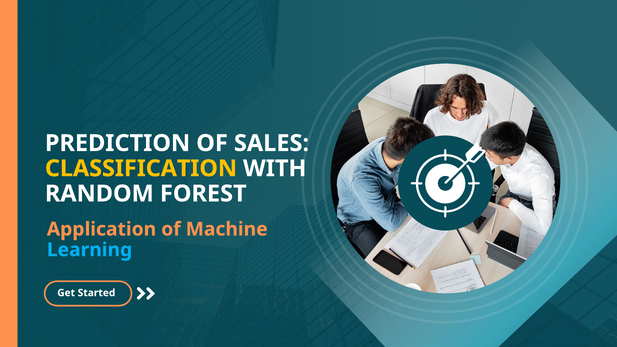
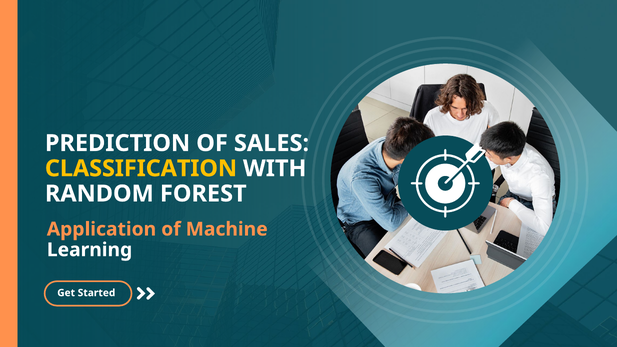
Learning colour: light blue -> white (90, 250)
